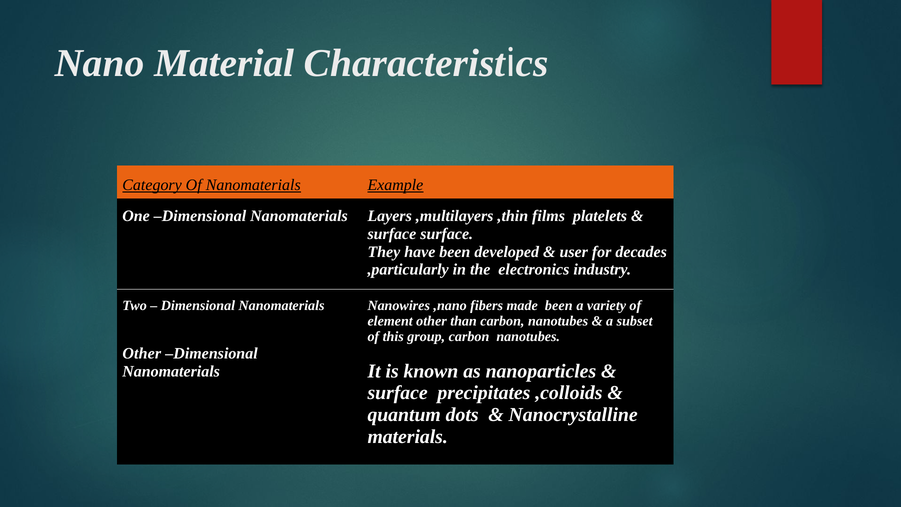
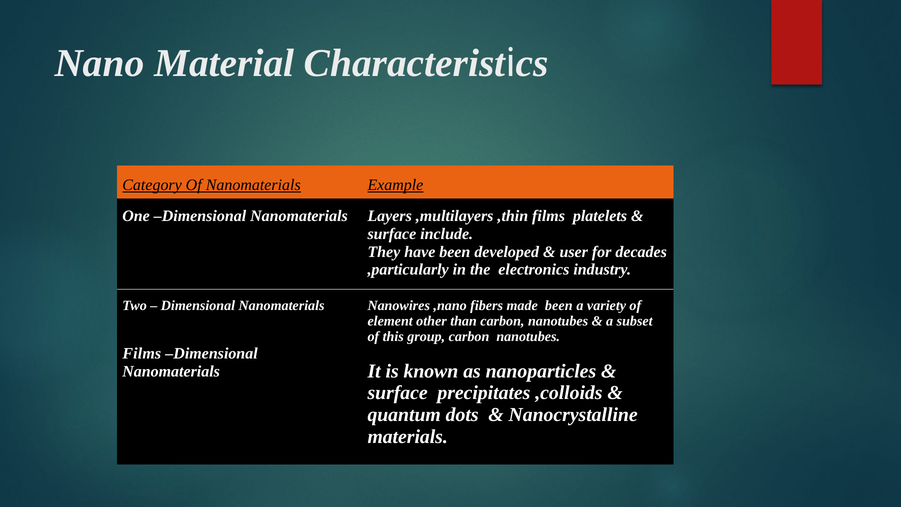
surface surface: surface -> include (447, 234)
Other: Other -> Films (142, 353)
